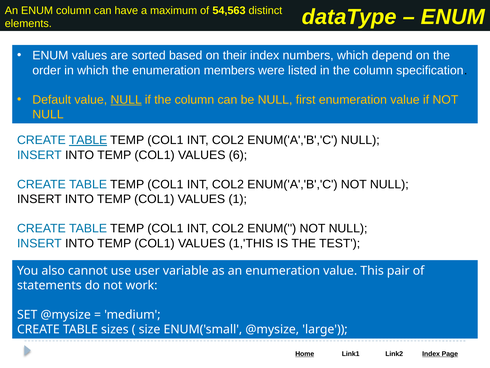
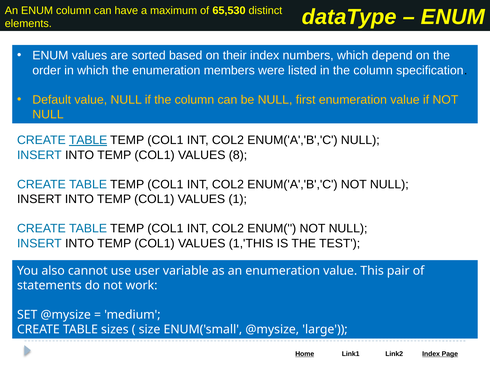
54,563: 54,563 -> 65,530 (229, 11)
NULL underline: present -> none (126, 100)
6: 6 -> 8 (238, 155)
